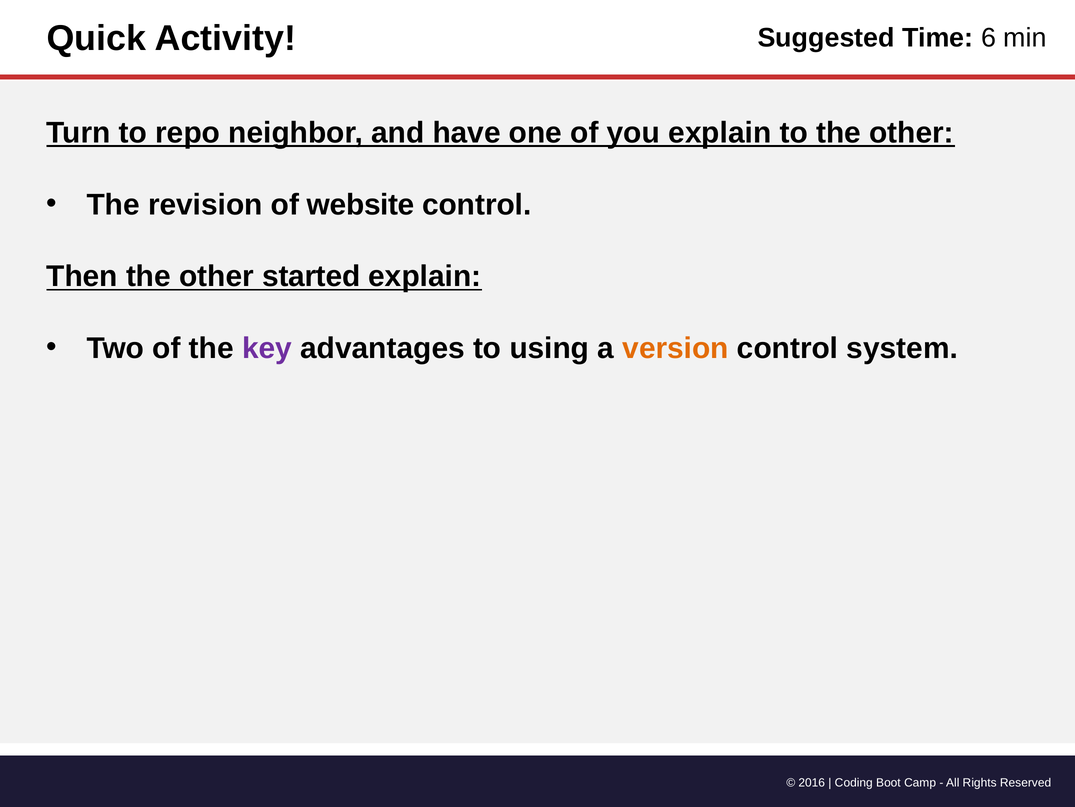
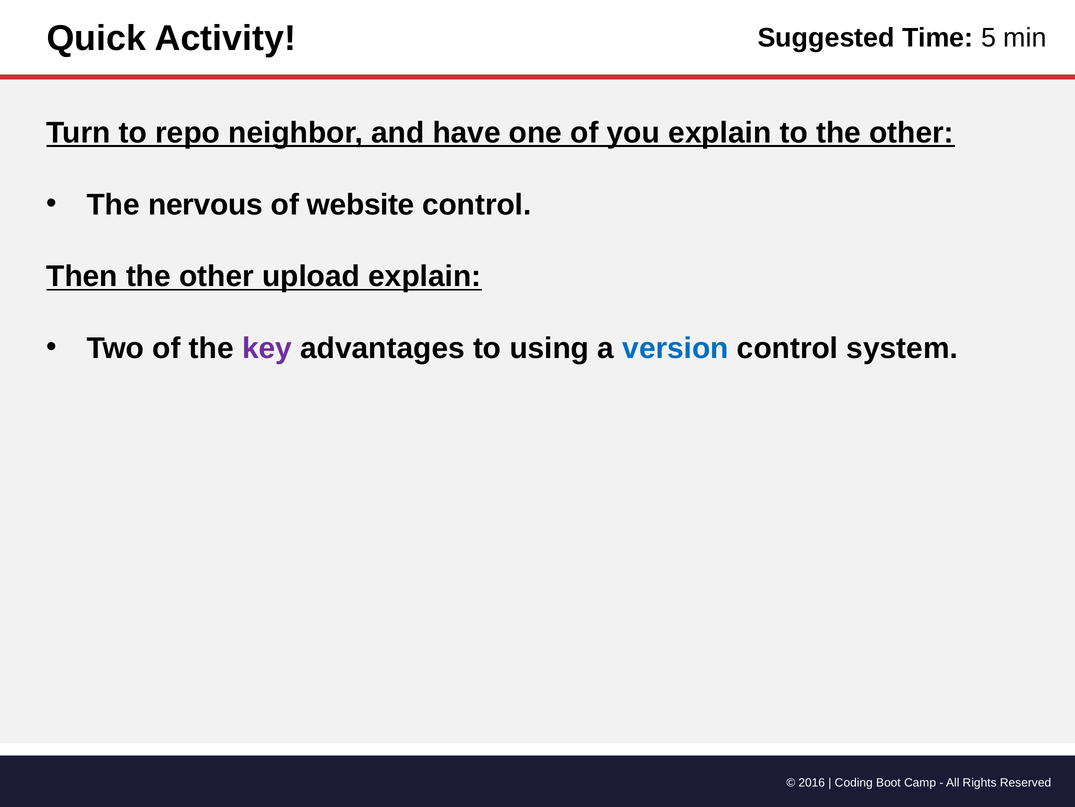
6: 6 -> 5 (988, 38)
revision: revision -> nervous (205, 204)
started: started -> upload (311, 276)
version colour: orange -> blue (676, 348)
